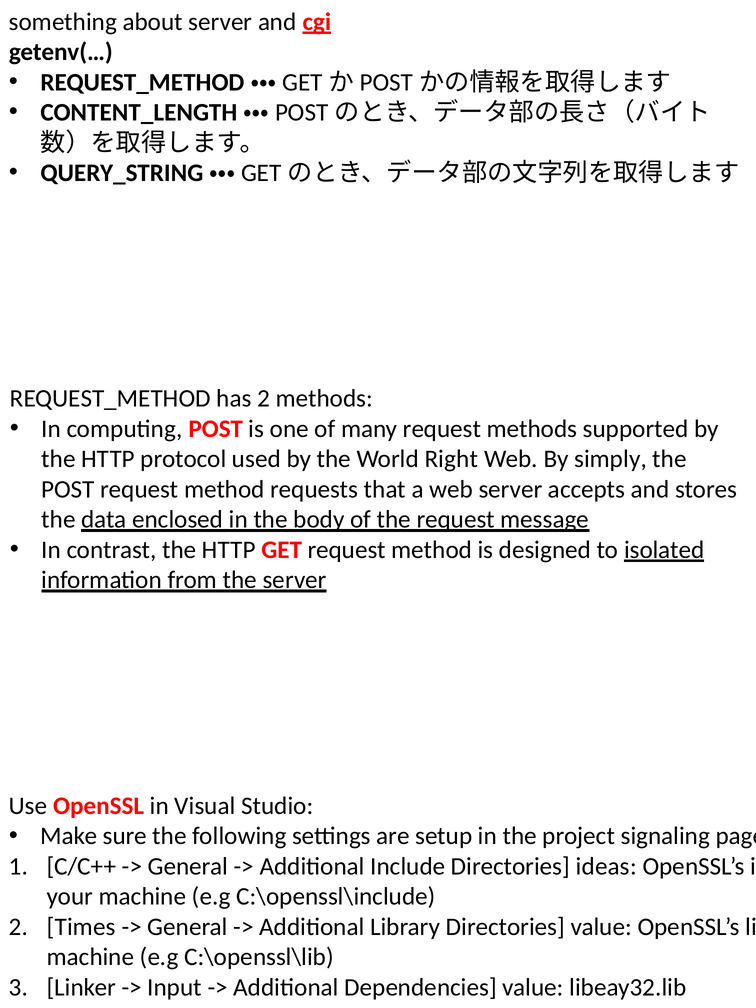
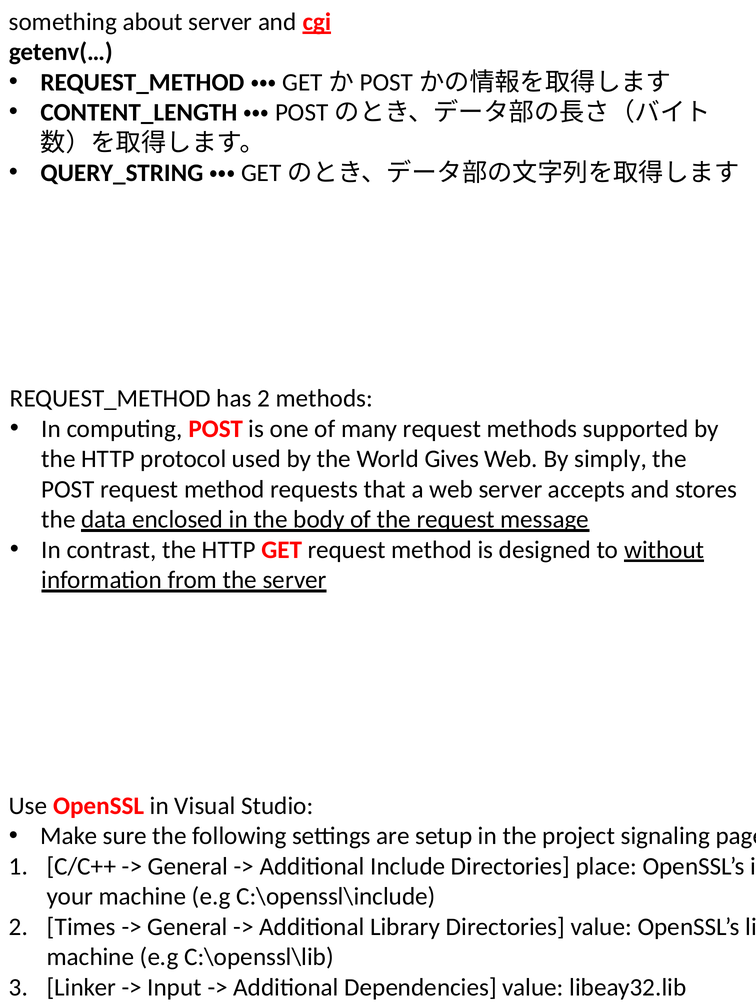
Right: Right -> Gives (452, 459)
isolated: isolated -> without (664, 550)
ideas: ideas -> place (606, 866)
